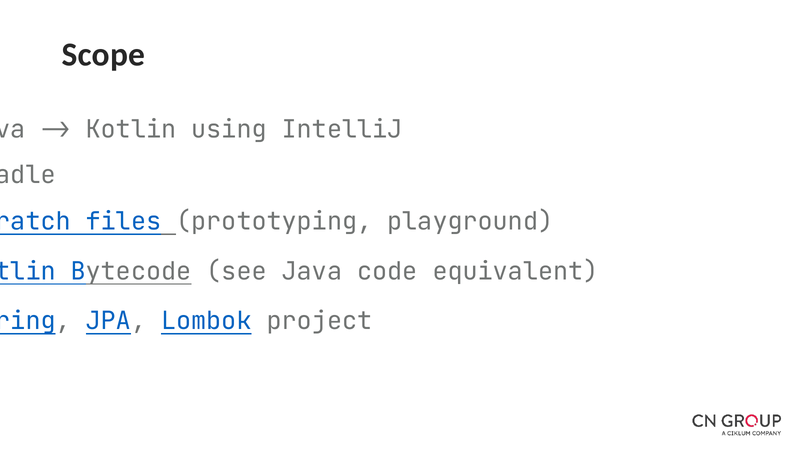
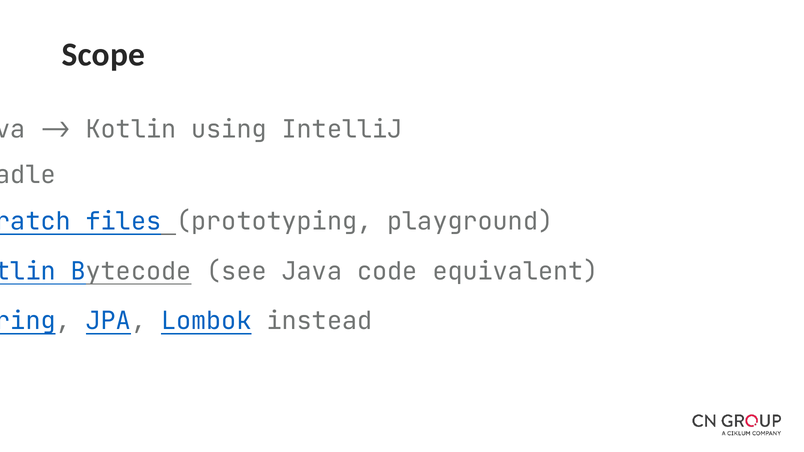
project: project -> instead (319, 321)
